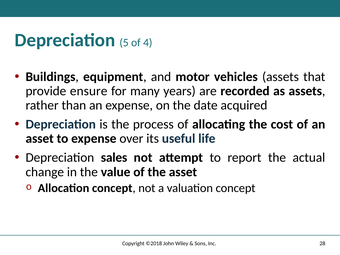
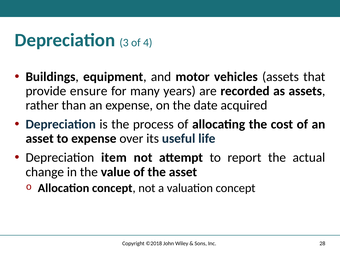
5: 5 -> 3 (124, 43)
sales: sales -> item (114, 158)
